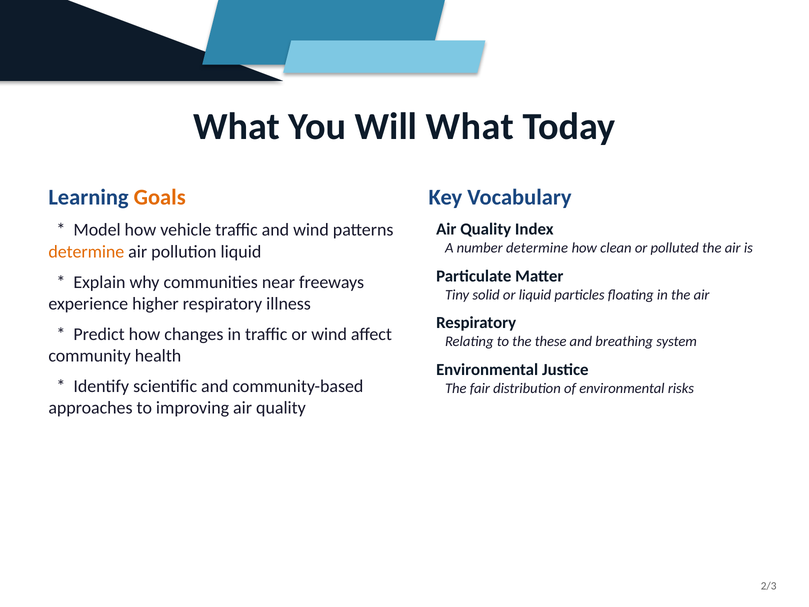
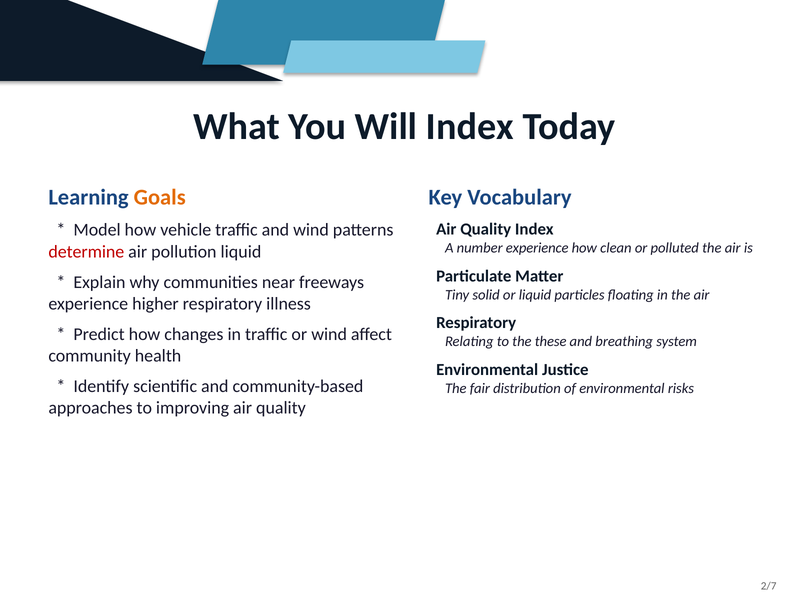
Will What: What -> Index (470, 127)
number determine: determine -> experience (537, 248)
determine colour: orange -> red (86, 252)
2/3: 2/3 -> 2/7 (769, 586)
